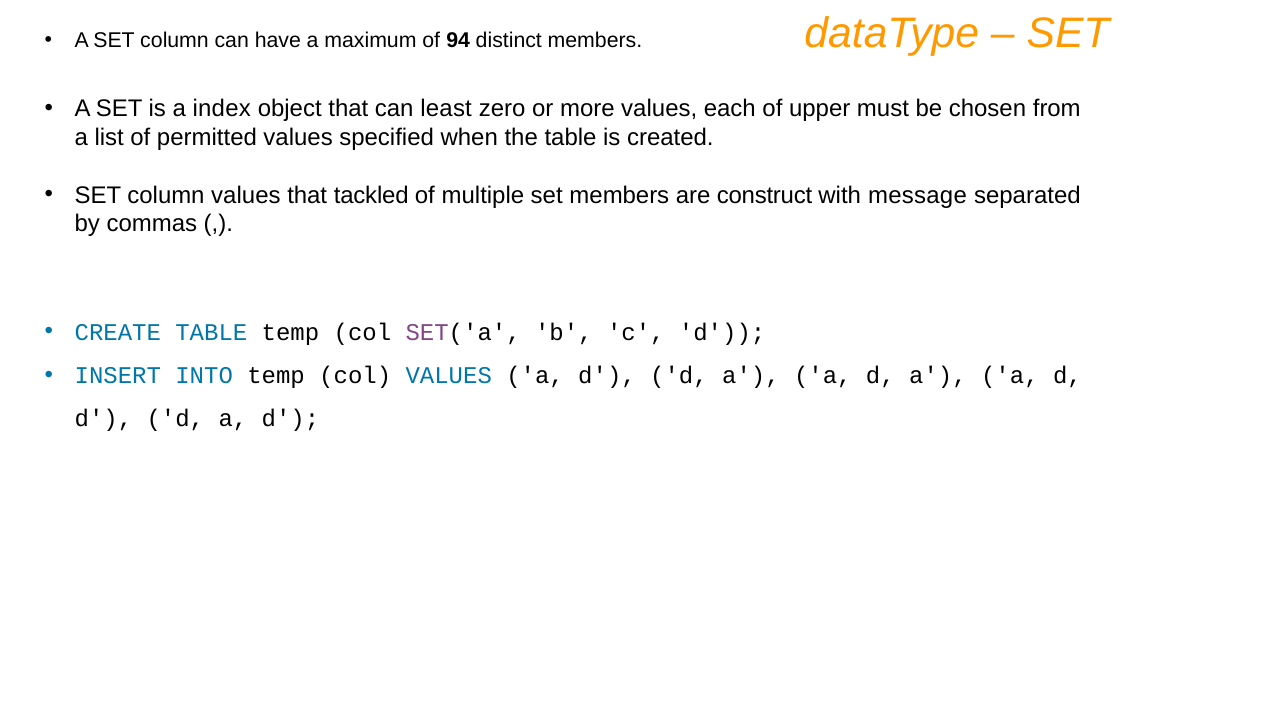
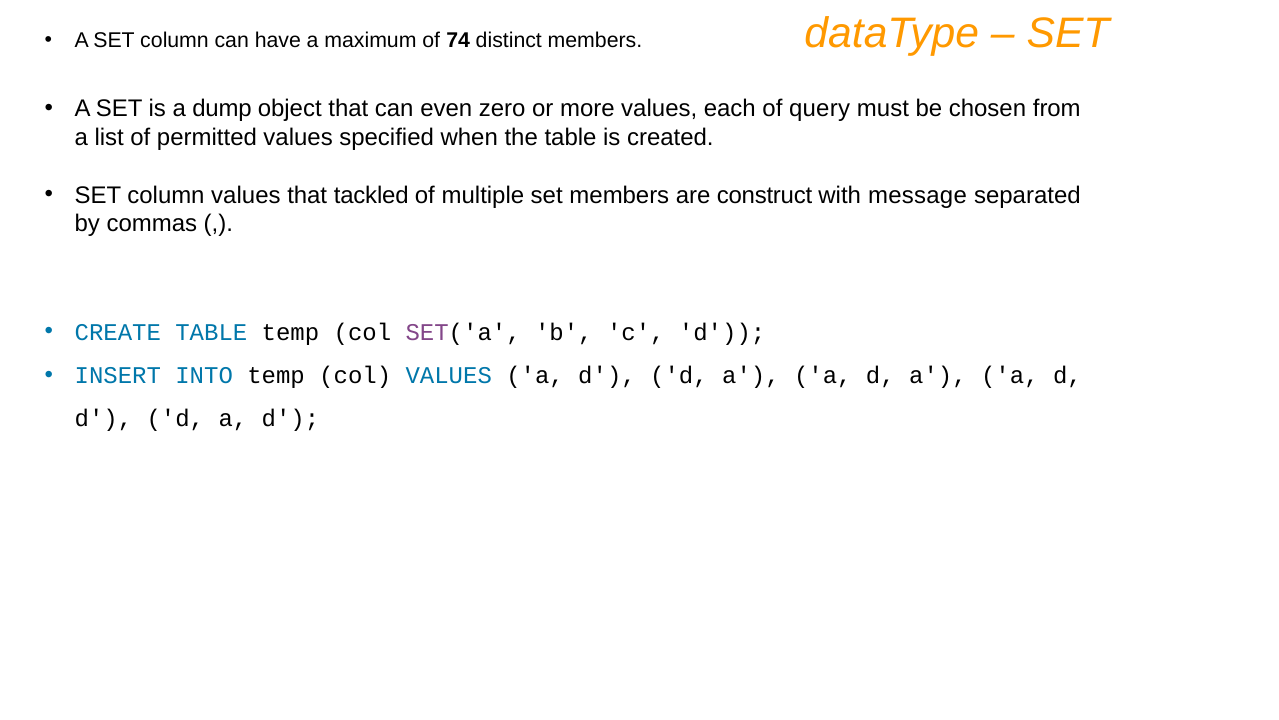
94: 94 -> 74 (458, 40)
index: index -> dump (222, 109)
least: least -> even (446, 109)
upper: upper -> query (820, 109)
